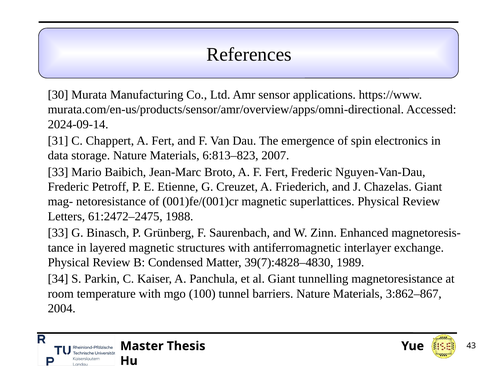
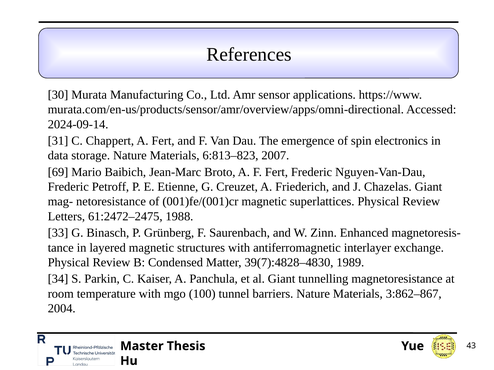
33: 33 -> 69 (58, 172)
